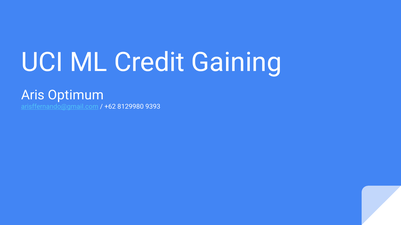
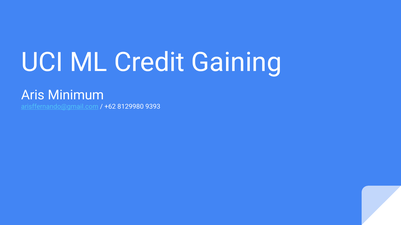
Optimum: Optimum -> Minimum (76, 95)
